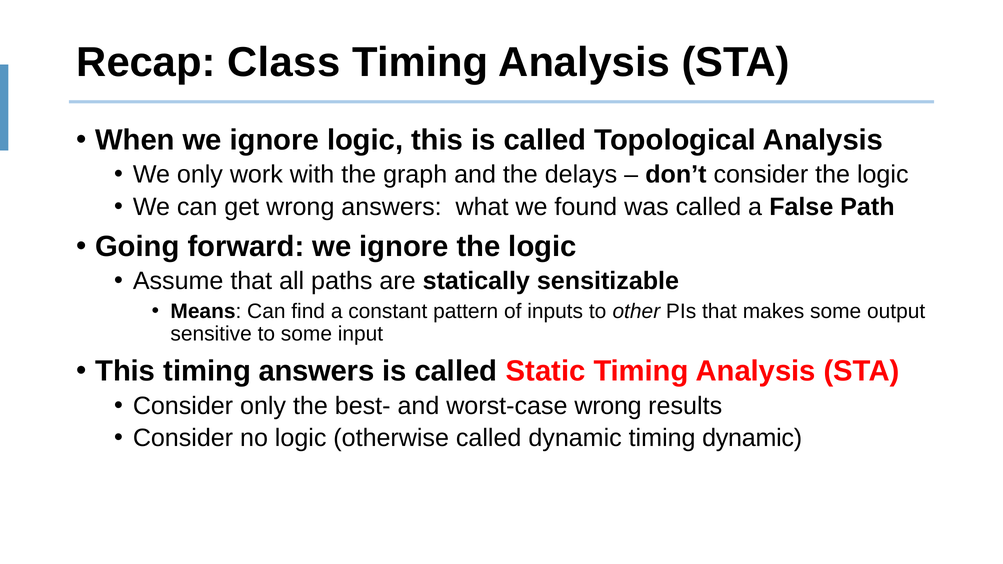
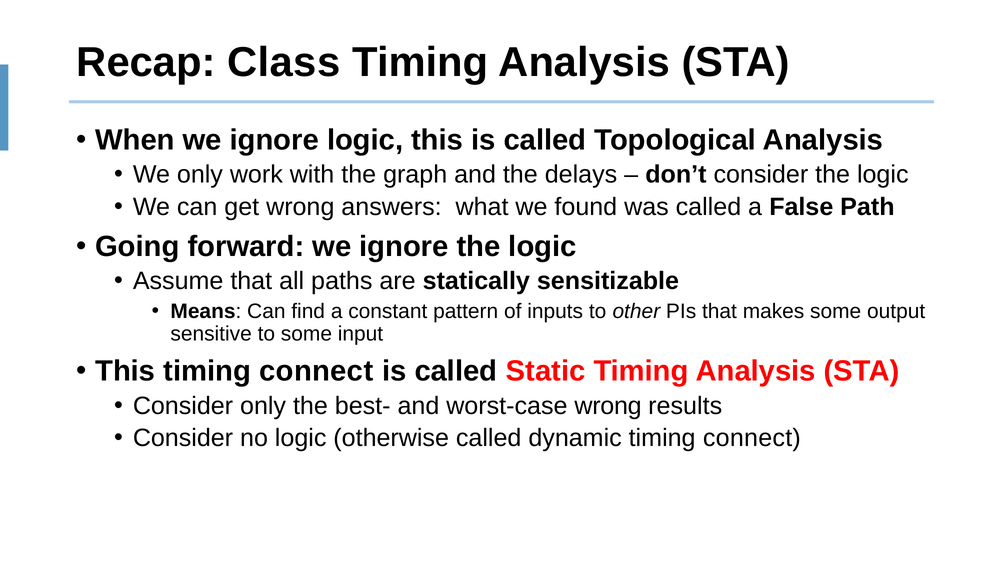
This timing answers: answers -> connect (316, 371)
dynamic timing dynamic: dynamic -> connect (752, 438)
